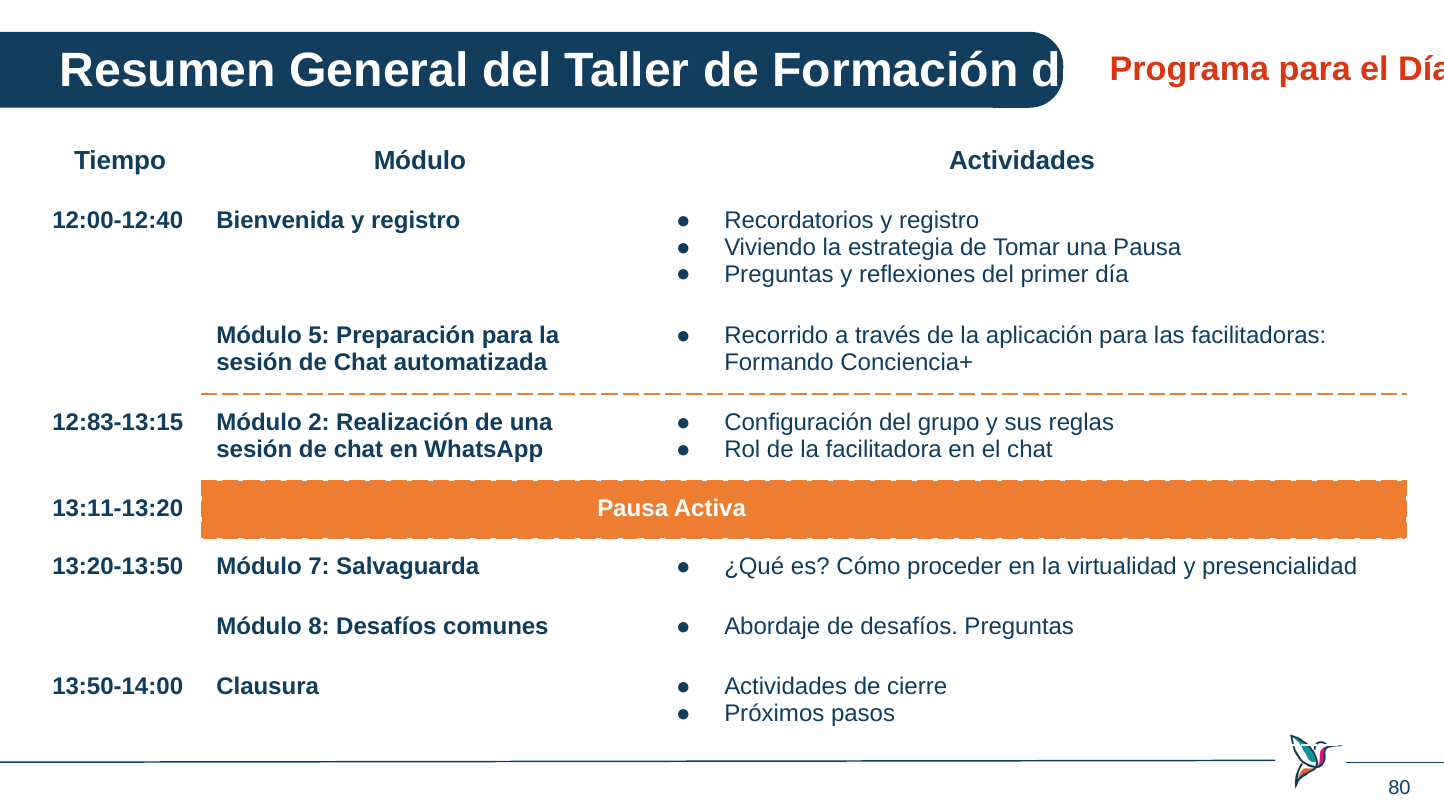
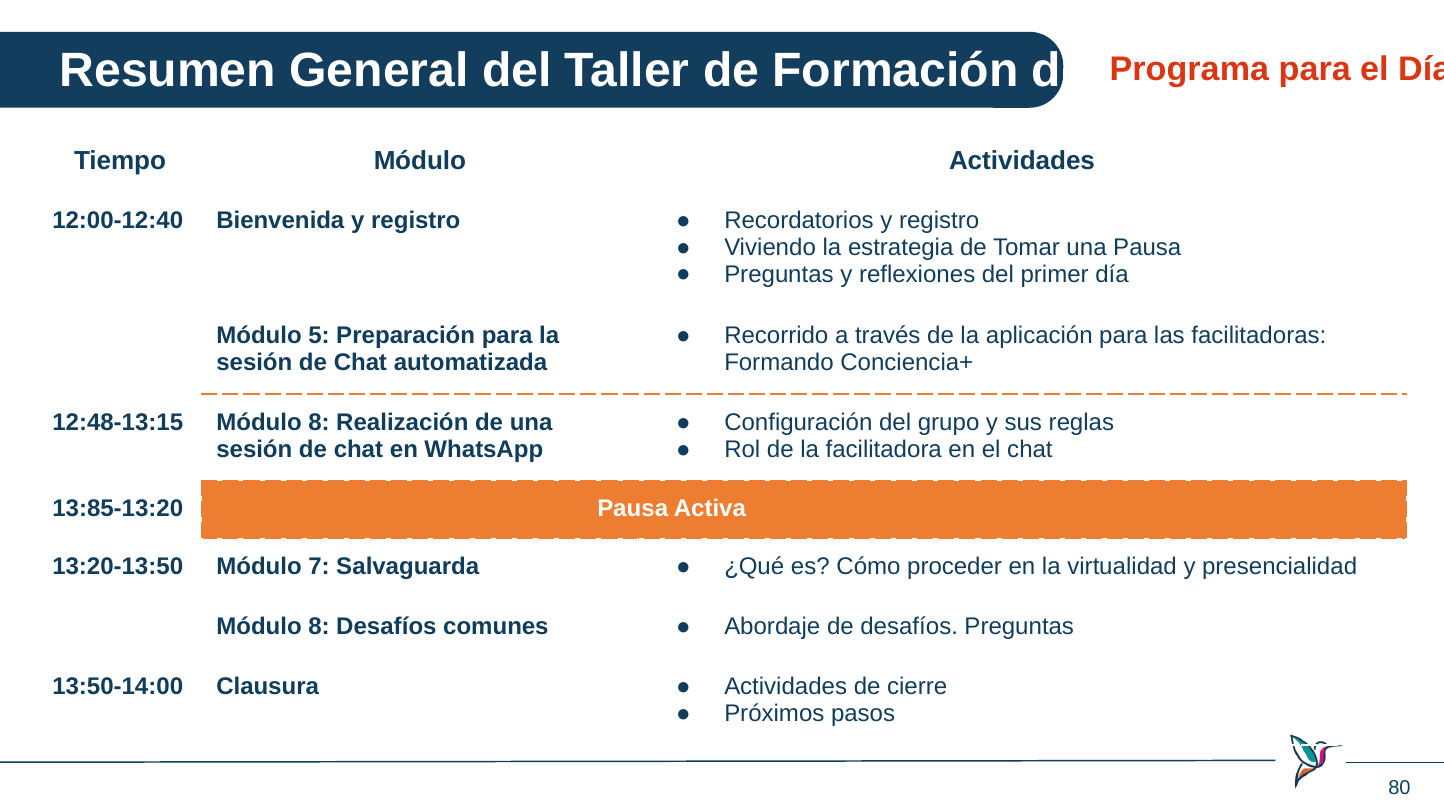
12:83-13:15: 12:83-13:15 -> 12:48-13:15 (118, 422)
2: 2 -> 8 (319, 422)
13:11-13:20: 13:11-13:20 -> 13:85-13:20 (118, 509)
